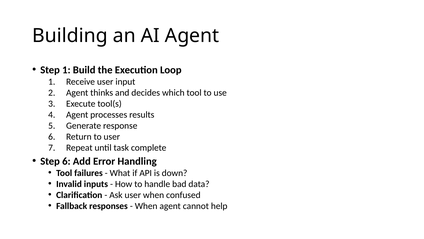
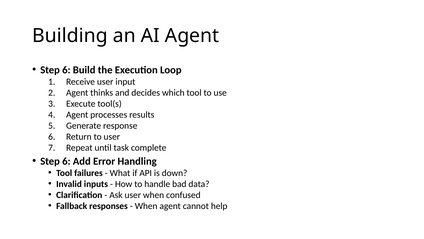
1: 1 -> 6 (66, 70)
